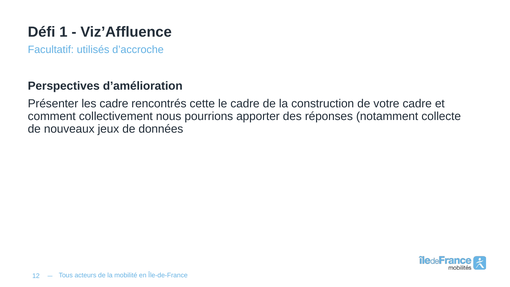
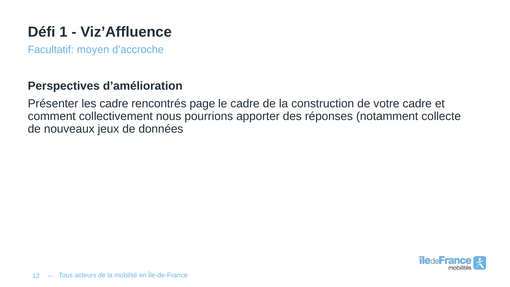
utilisés: utilisés -> moyen (93, 50)
cette: cette -> page (202, 104)
